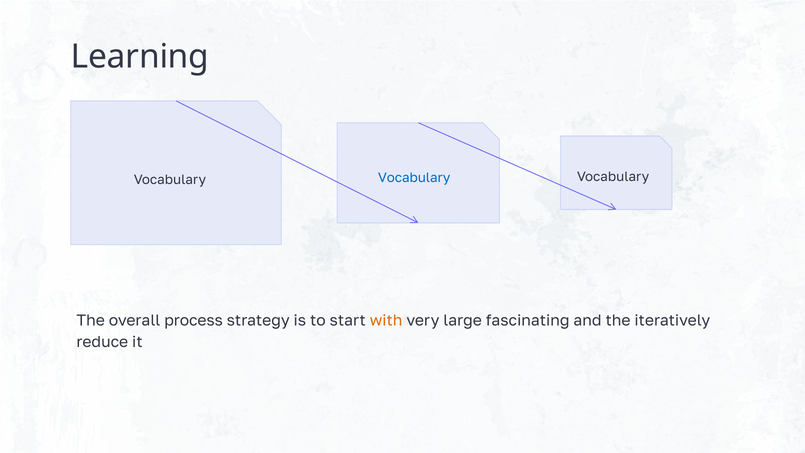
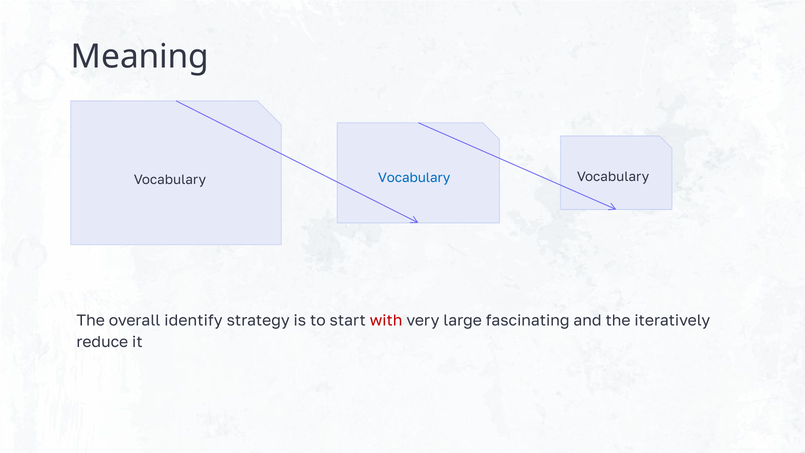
Learning: Learning -> Meaning (140, 57)
process: process -> identify (193, 320)
with colour: orange -> red (386, 320)
